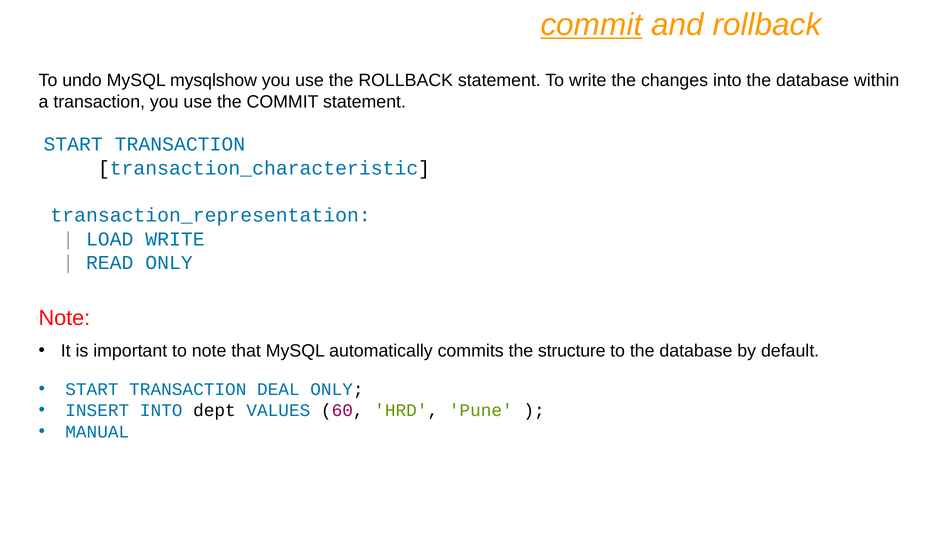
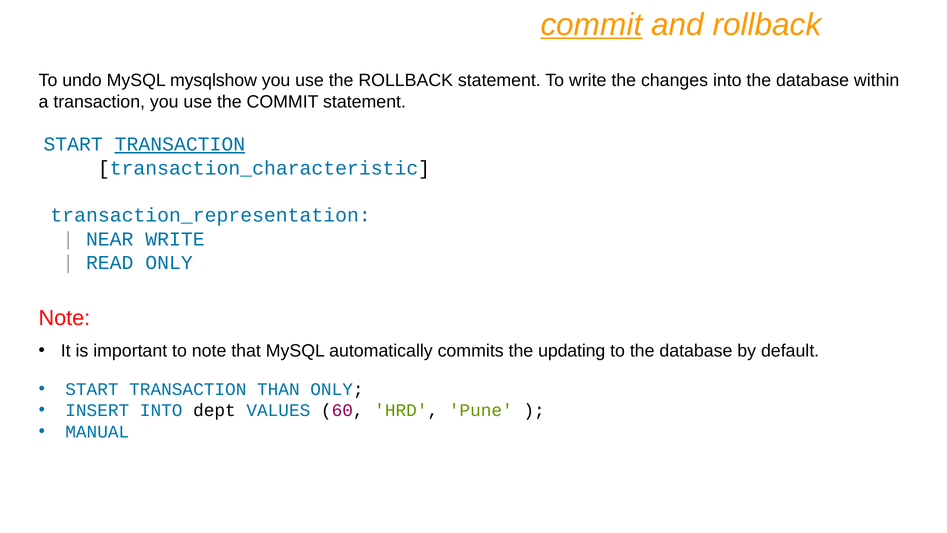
TRANSACTION underline: none -> present (180, 144)
LOAD: LOAD -> NEAR (110, 239)
structure: structure -> updating (572, 351)
DEAL: DEAL -> THAN (278, 389)
